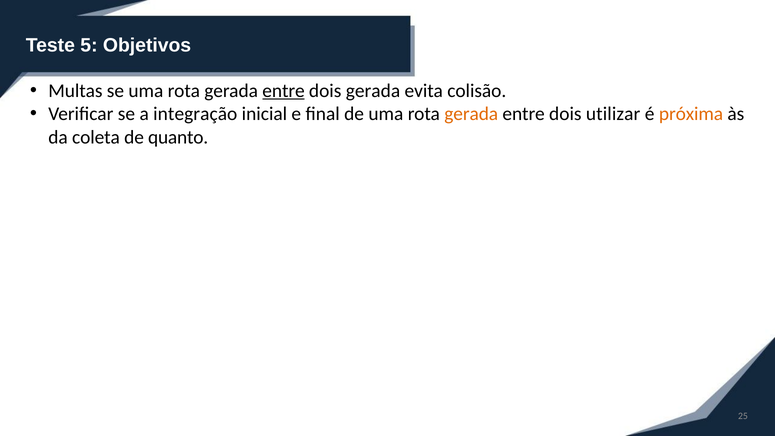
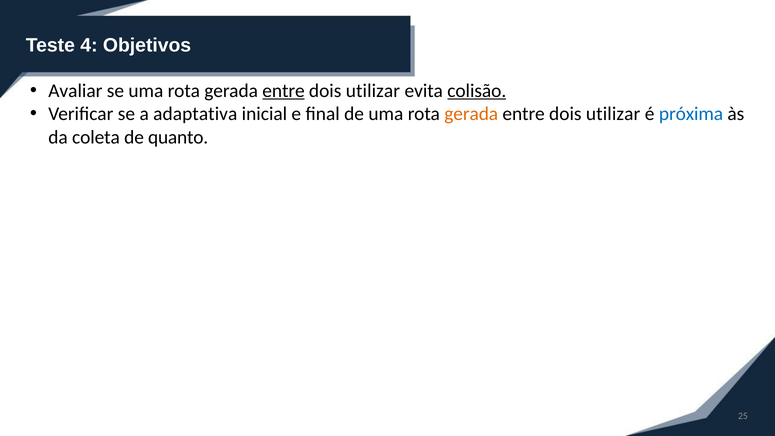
5: 5 -> 4 (89, 45)
Multas: Multas -> Avaliar (75, 91)
gerada: gerada -> utilizar (373, 91)
colisão underline: none -> present (477, 91)
integração: integração -> adaptativa (195, 114)
próxima colour: orange -> blue (691, 114)
